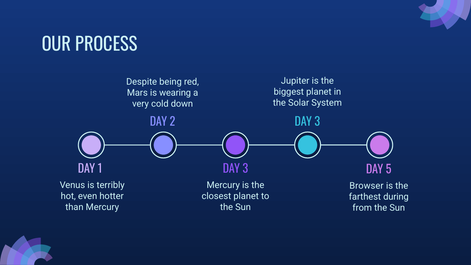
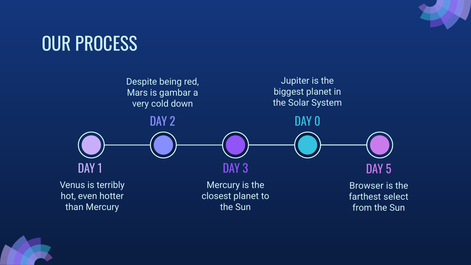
wearing: wearing -> gambar (175, 93)
2 DAY 3: 3 -> 0 (317, 122)
during: during -> select (396, 197)
